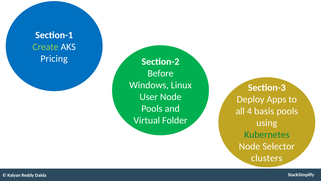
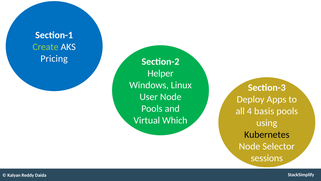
Before: Before -> Helper (161, 73)
Folder: Folder -> Which (175, 120)
Kubernetes colour: green -> black (267, 134)
clusters: clusters -> sessions (267, 158)
